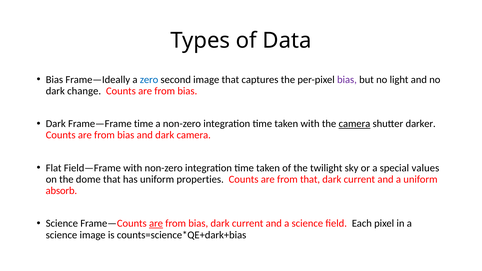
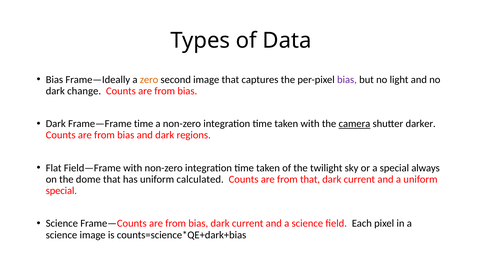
zero colour: blue -> orange (149, 80)
dark camera: camera -> regions (194, 135)
values: values -> always (426, 168)
properties: properties -> calculated (200, 179)
absorb: absorb -> special (61, 191)
are underline: present -> none (156, 224)
